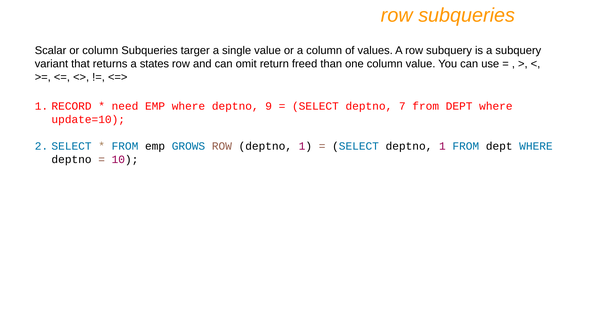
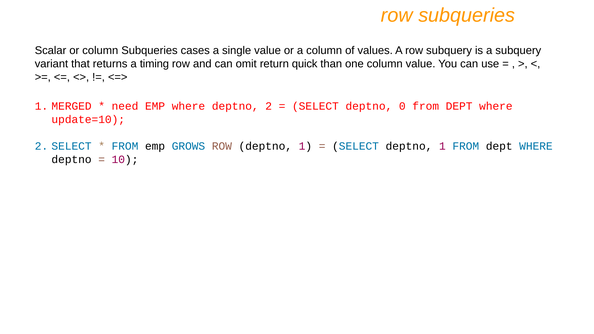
targer: targer -> cases (195, 50)
states: states -> timing (154, 64)
freed: freed -> quick (305, 64)
RECORD: RECORD -> MERGED (72, 106)
deptno 9: 9 -> 2 (269, 106)
7: 7 -> 0 (402, 106)
